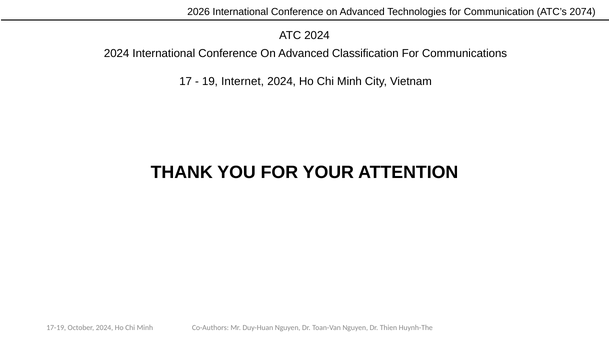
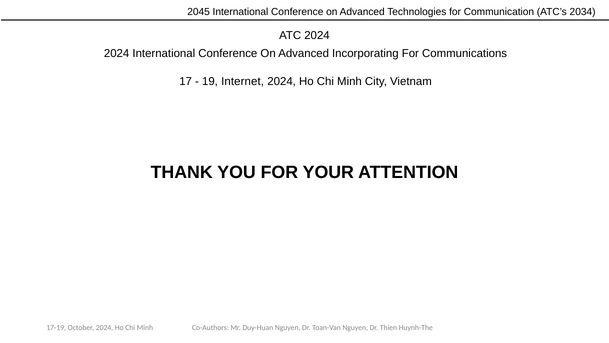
2026: 2026 -> 2045 (199, 12)
2074: 2074 -> 2034 (583, 12)
Classification: Classification -> Incorporating (365, 54)
